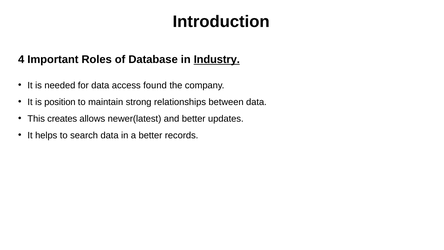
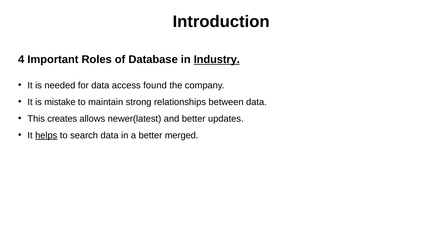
position: position -> mistake (60, 102)
helps underline: none -> present (46, 135)
records: records -> merged (182, 135)
